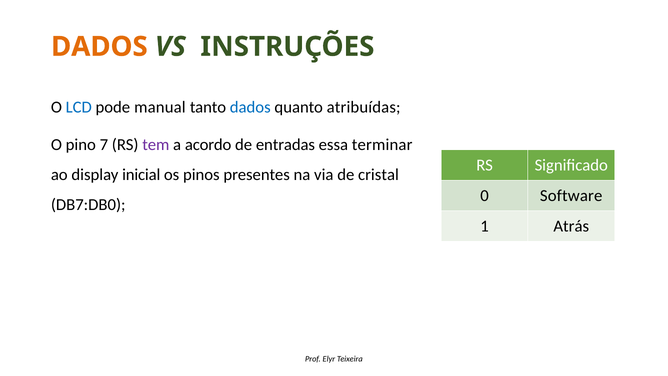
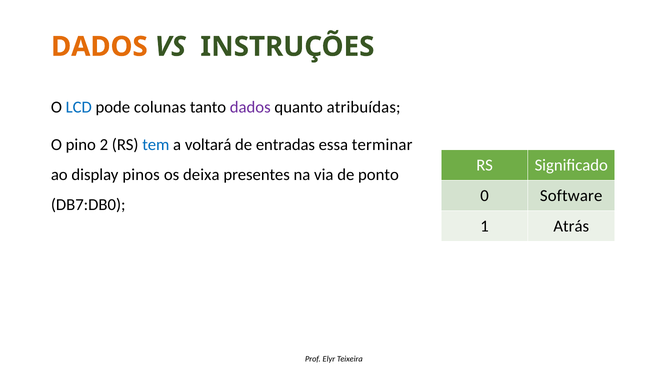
manual: manual -> colunas (160, 107)
dados colour: blue -> purple (250, 107)
7: 7 -> 2 (104, 144)
tem colour: purple -> blue (156, 144)
acordo: acordo -> voltará (208, 144)
inicial: inicial -> pinos (141, 174)
pinos: pinos -> deixa (201, 174)
cristal: cristal -> ponto (378, 174)
